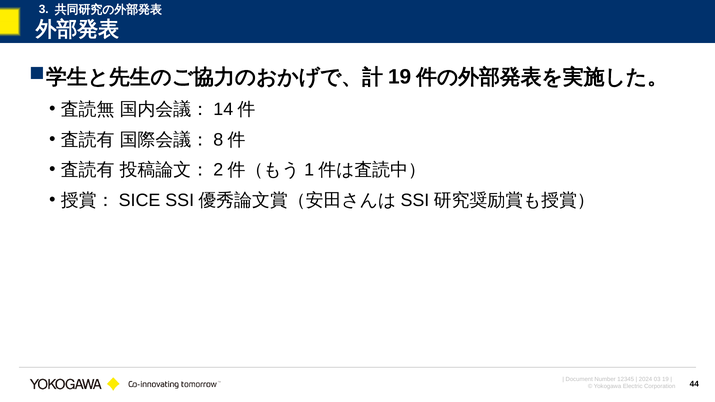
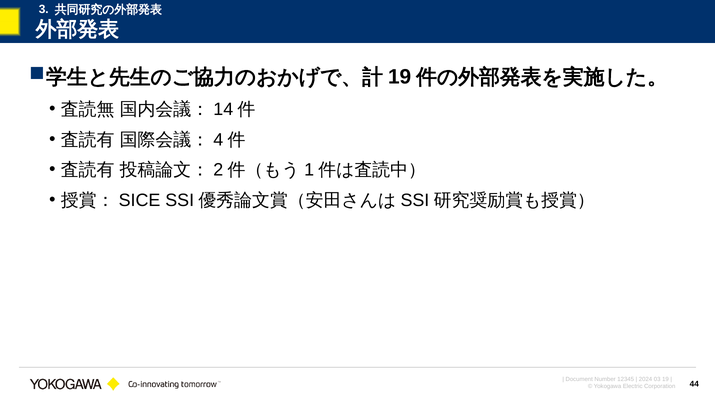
8: 8 -> 4 (218, 140)
